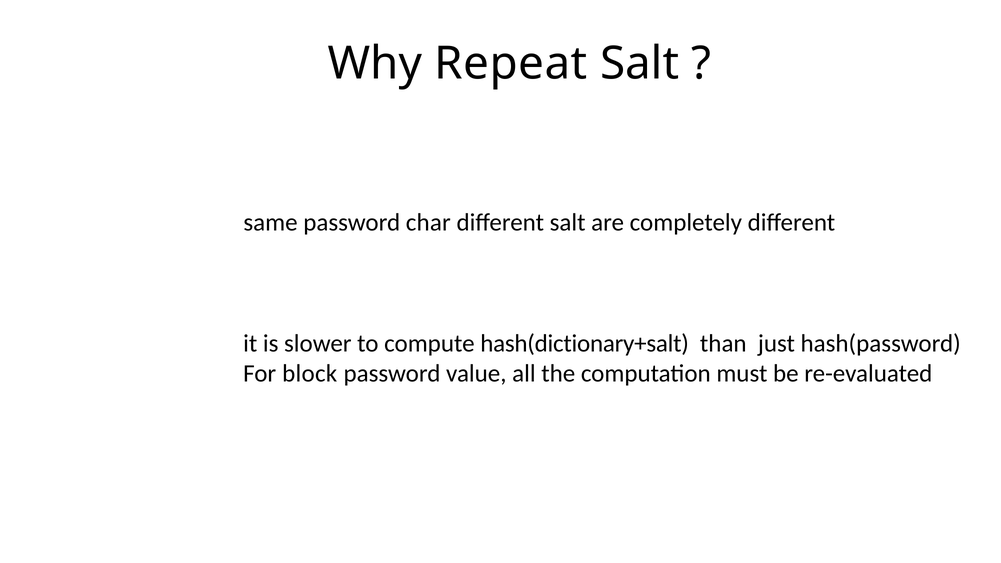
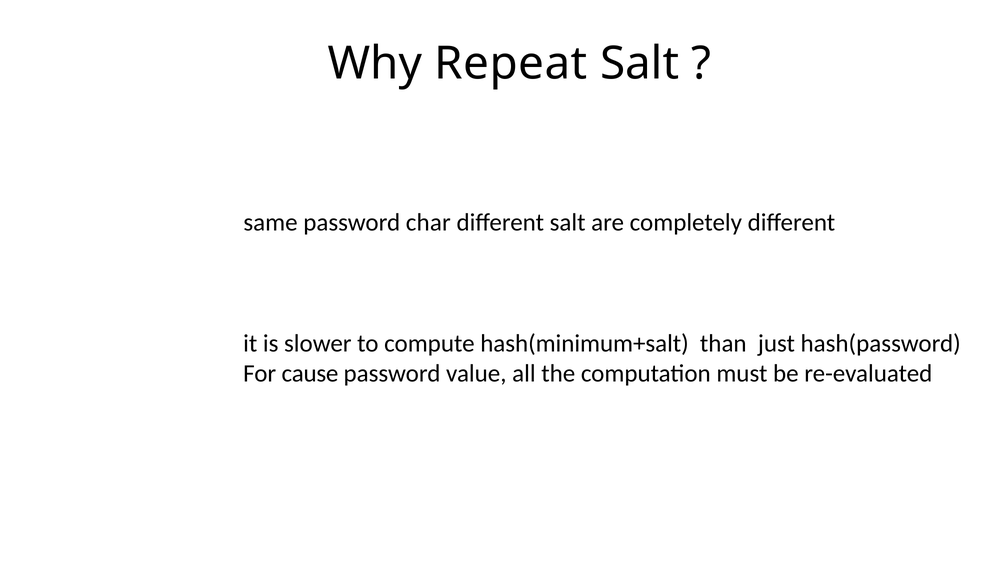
hash(dictionary+salt: hash(dictionary+salt -> hash(minimum+salt (584, 343)
block: block -> cause (310, 373)
